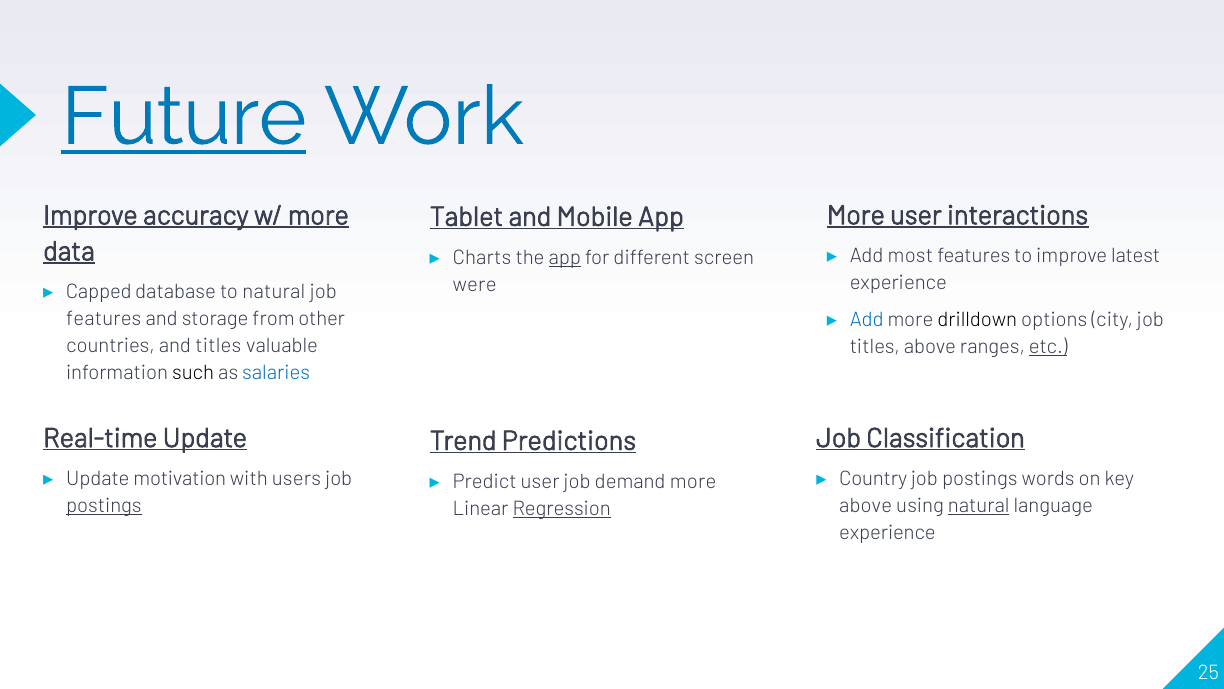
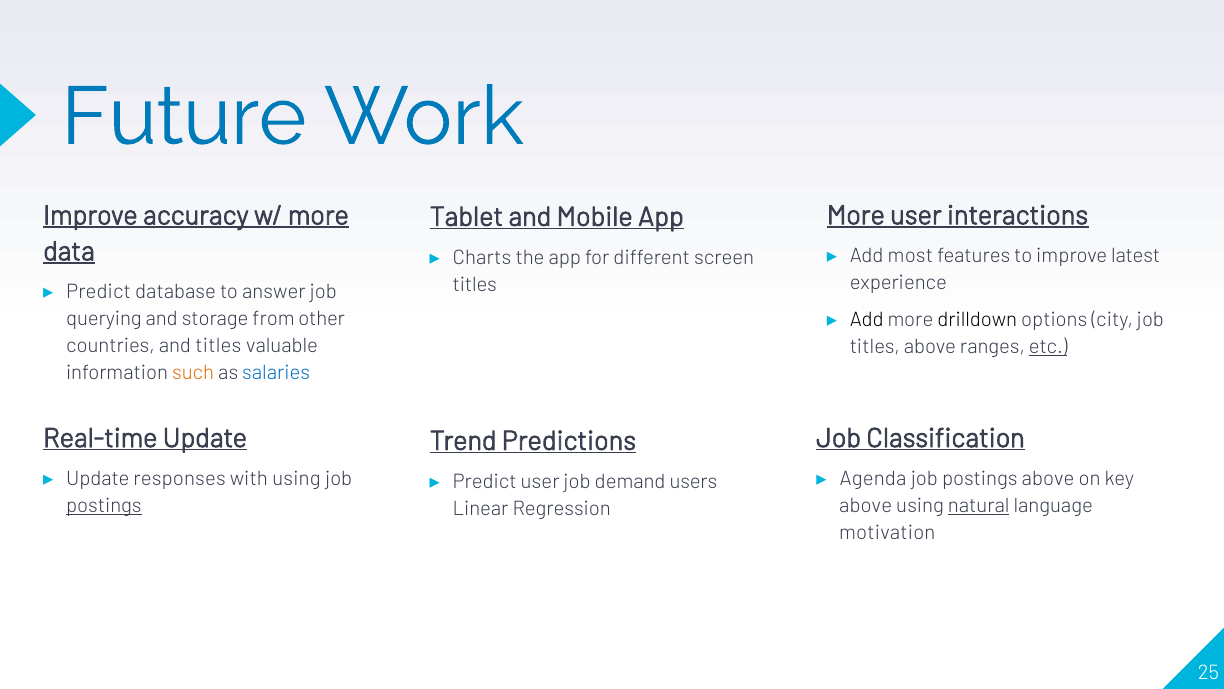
Future underline: present -> none (184, 117)
app underline: present -> none (565, 257)
were: were -> titles (475, 284)
Capped: Capped -> Predict (99, 292)
to natural: natural -> answer (274, 292)
features: features -> querying (104, 319)
Add colour: blue -> black (867, 320)
such colour: black -> orange (193, 373)
motivation: motivation -> responses (180, 478)
with users: users -> using (296, 478)
Country: Country -> Agenda (873, 478)
postings words: words -> above (1048, 478)
demand more: more -> users (693, 481)
Regression underline: present -> none (562, 508)
experience: experience -> motivation (887, 532)
